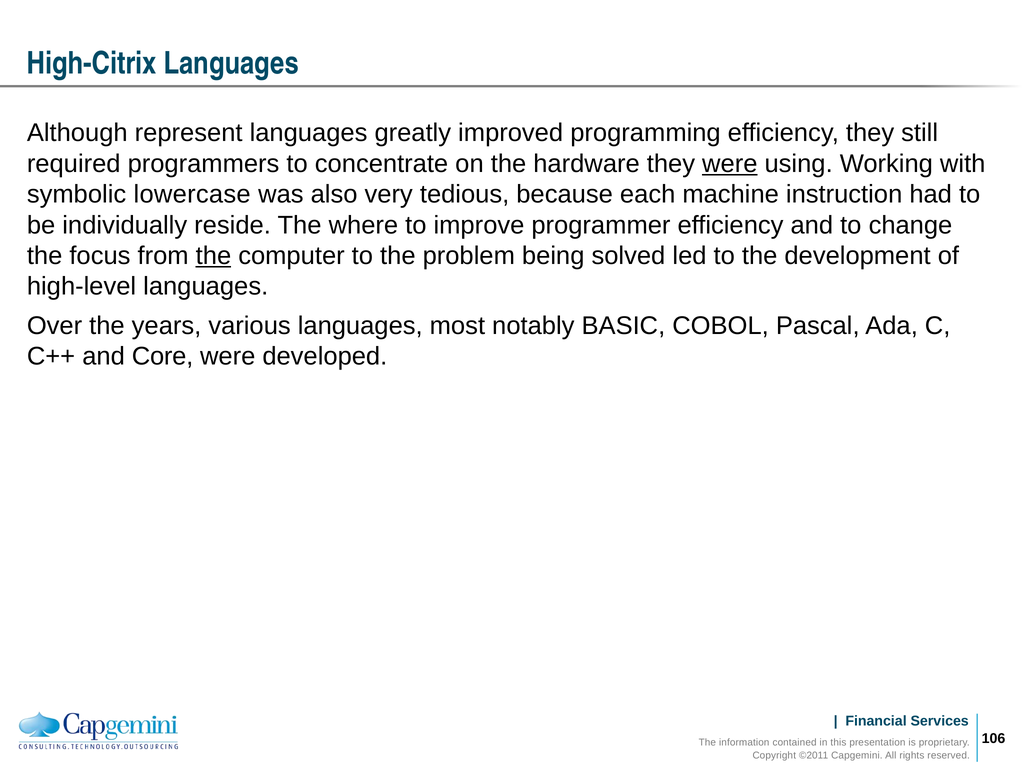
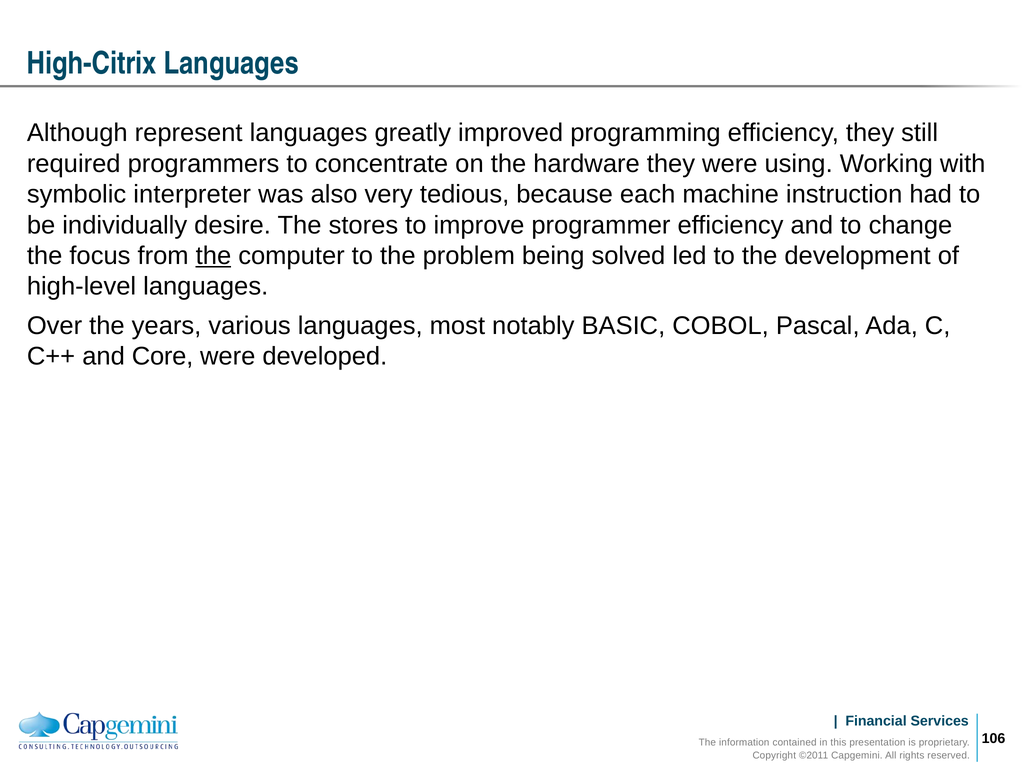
were underline: present -> none (730, 164)
lowercase: lowercase -> interpreter (192, 194)
reside: reside -> desire (233, 225)
where: where -> stores (363, 225)
